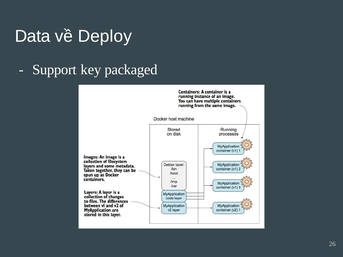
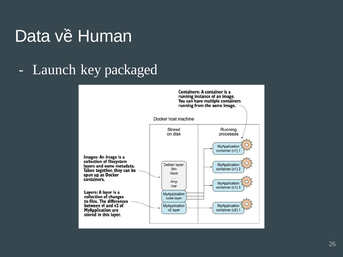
Deploy: Deploy -> Human (105, 36)
Support: Support -> Launch (54, 70)
